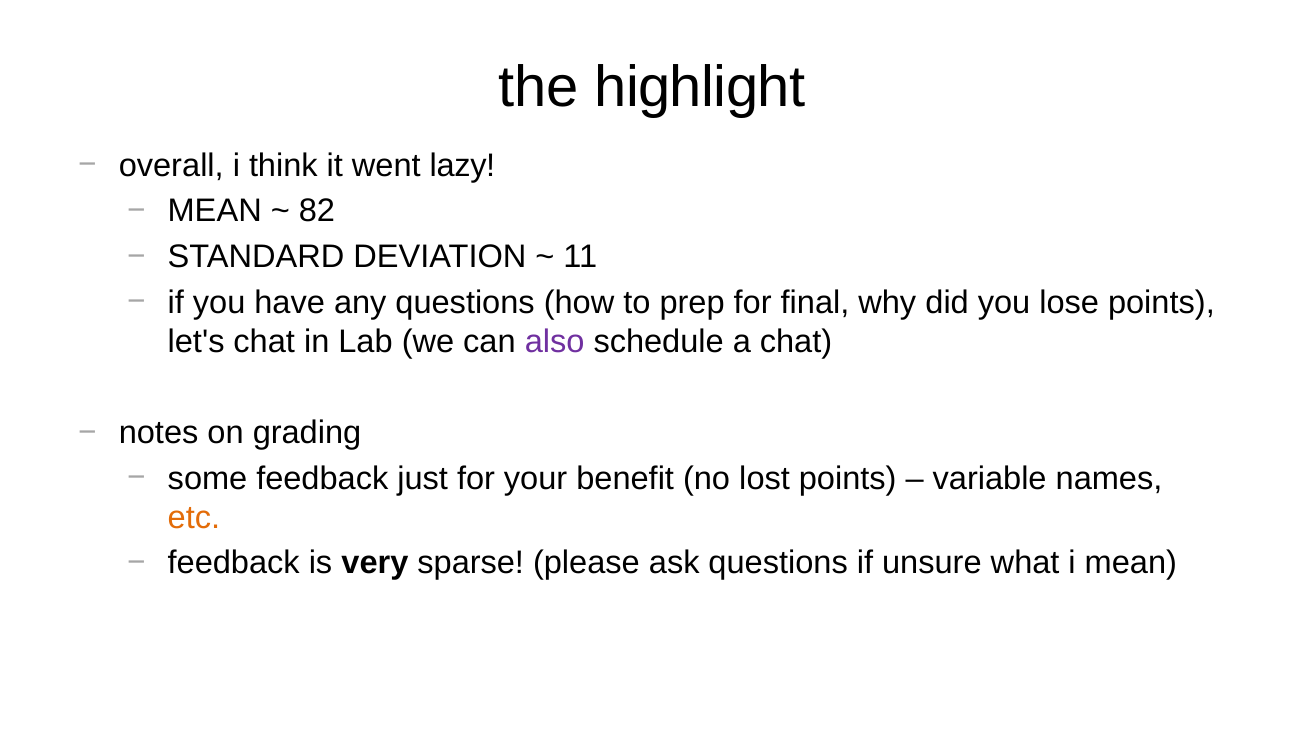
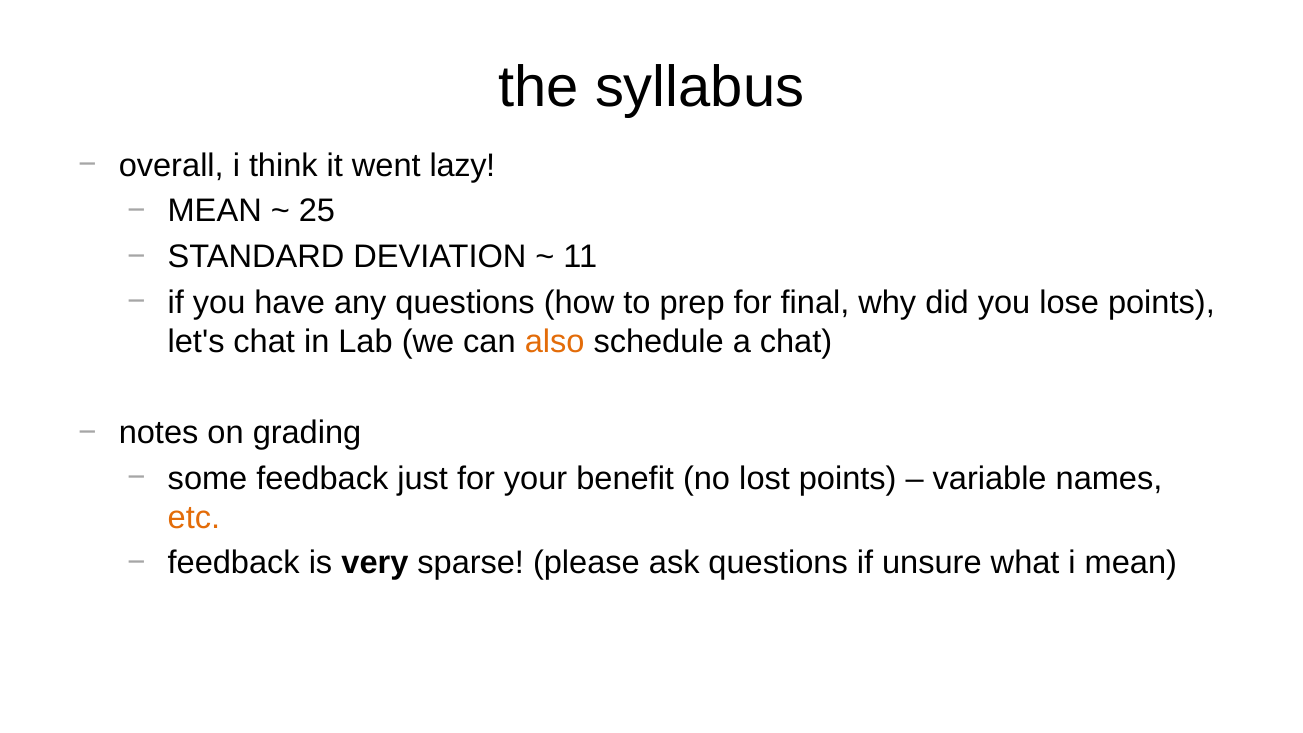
highlight: highlight -> syllabus (700, 88)
82: 82 -> 25 (317, 211)
also colour: purple -> orange (555, 342)
